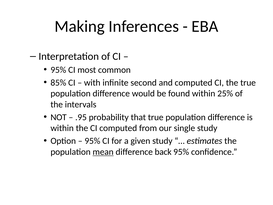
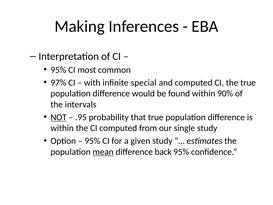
85%: 85% -> 97% (58, 83)
second: second -> special (144, 83)
25%: 25% -> 90% (225, 93)
NOT underline: none -> present (59, 117)
